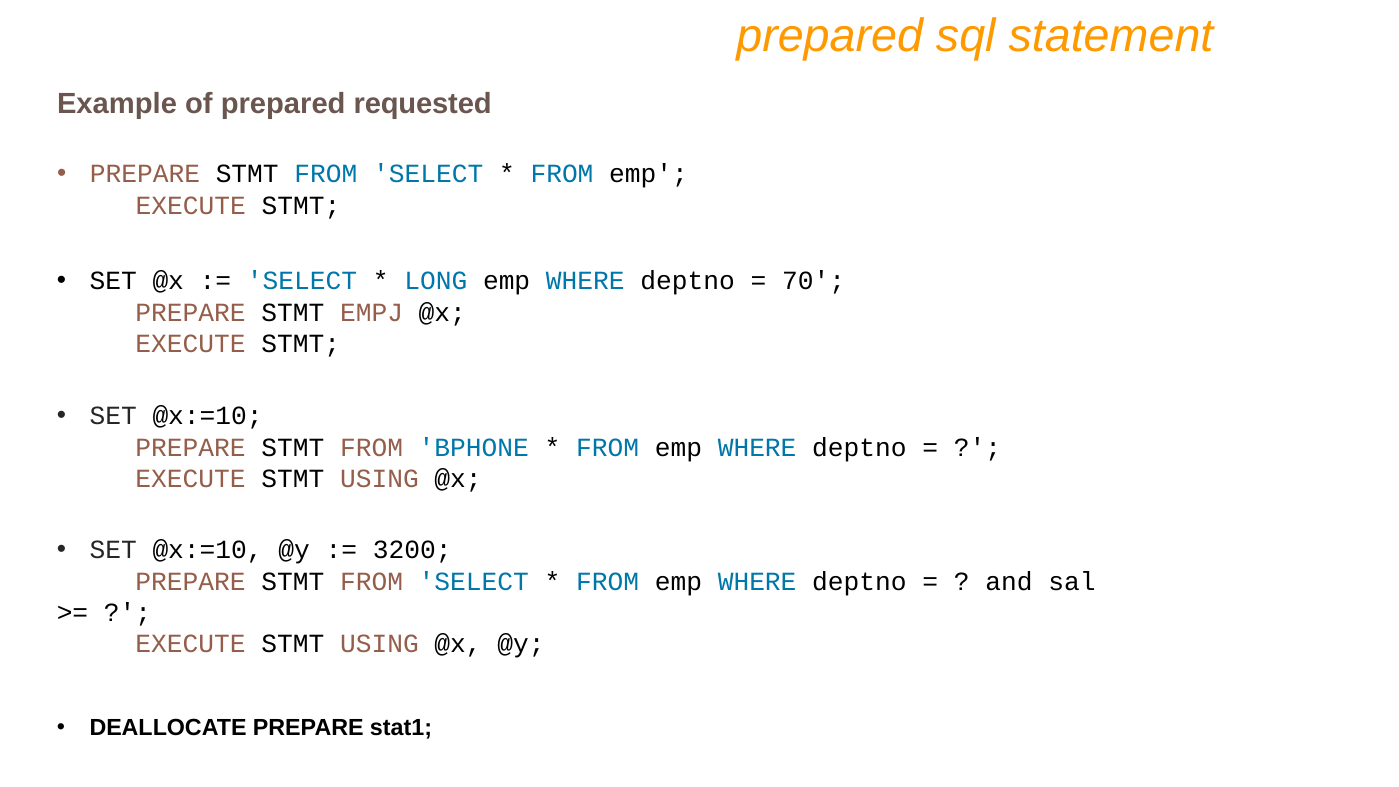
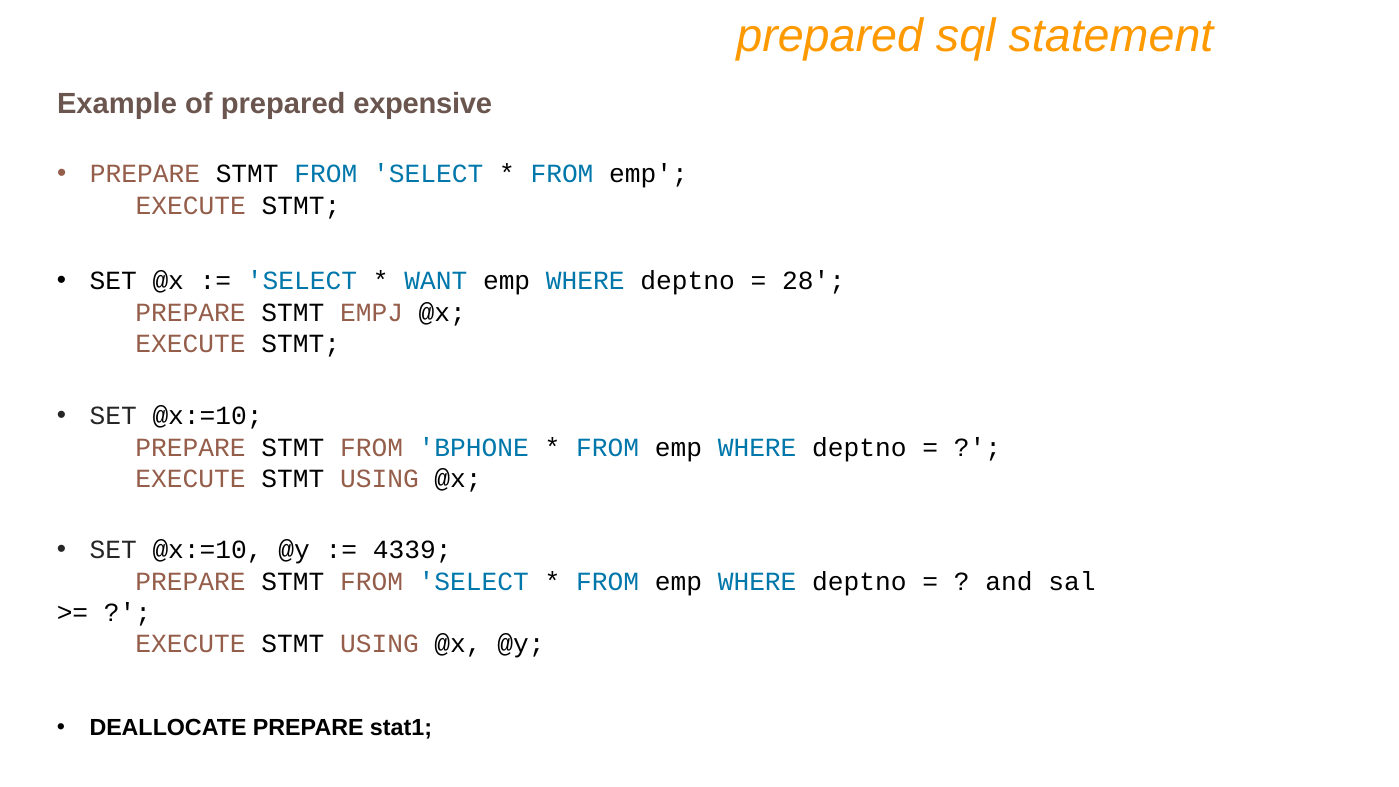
requested: requested -> expensive (423, 104)
LONG: LONG -> WANT (436, 281)
70: 70 -> 28 (814, 281)
3200: 3200 -> 4339 (412, 550)
